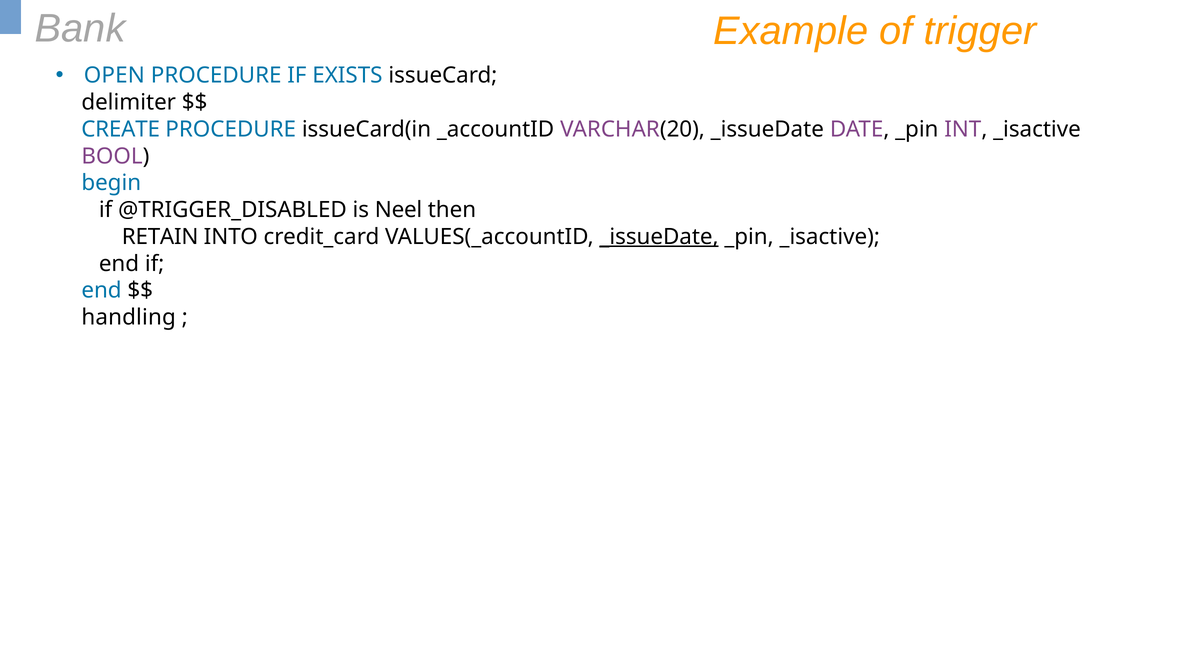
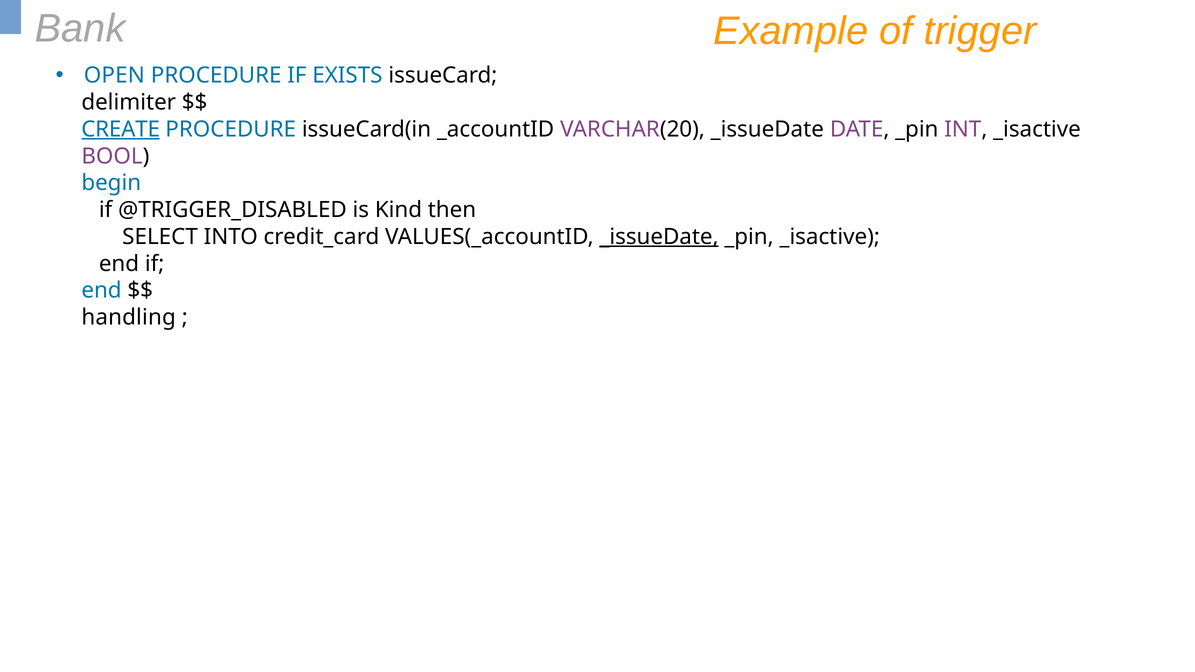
CREATE underline: none -> present (121, 129)
Neel: Neel -> Kind (398, 210)
RETAIN: RETAIN -> SELECT (160, 237)
